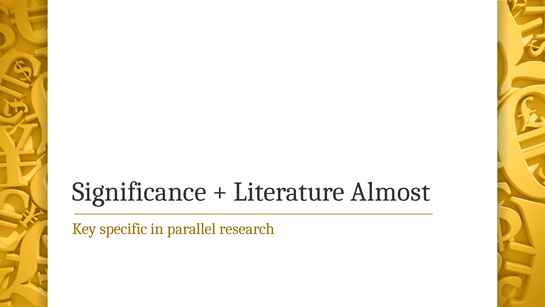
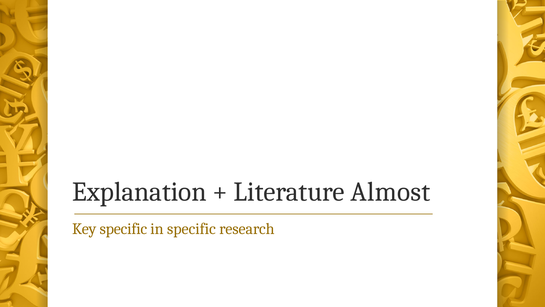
Significance: Significance -> Explanation (139, 192)
in parallel: parallel -> specific (191, 229)
